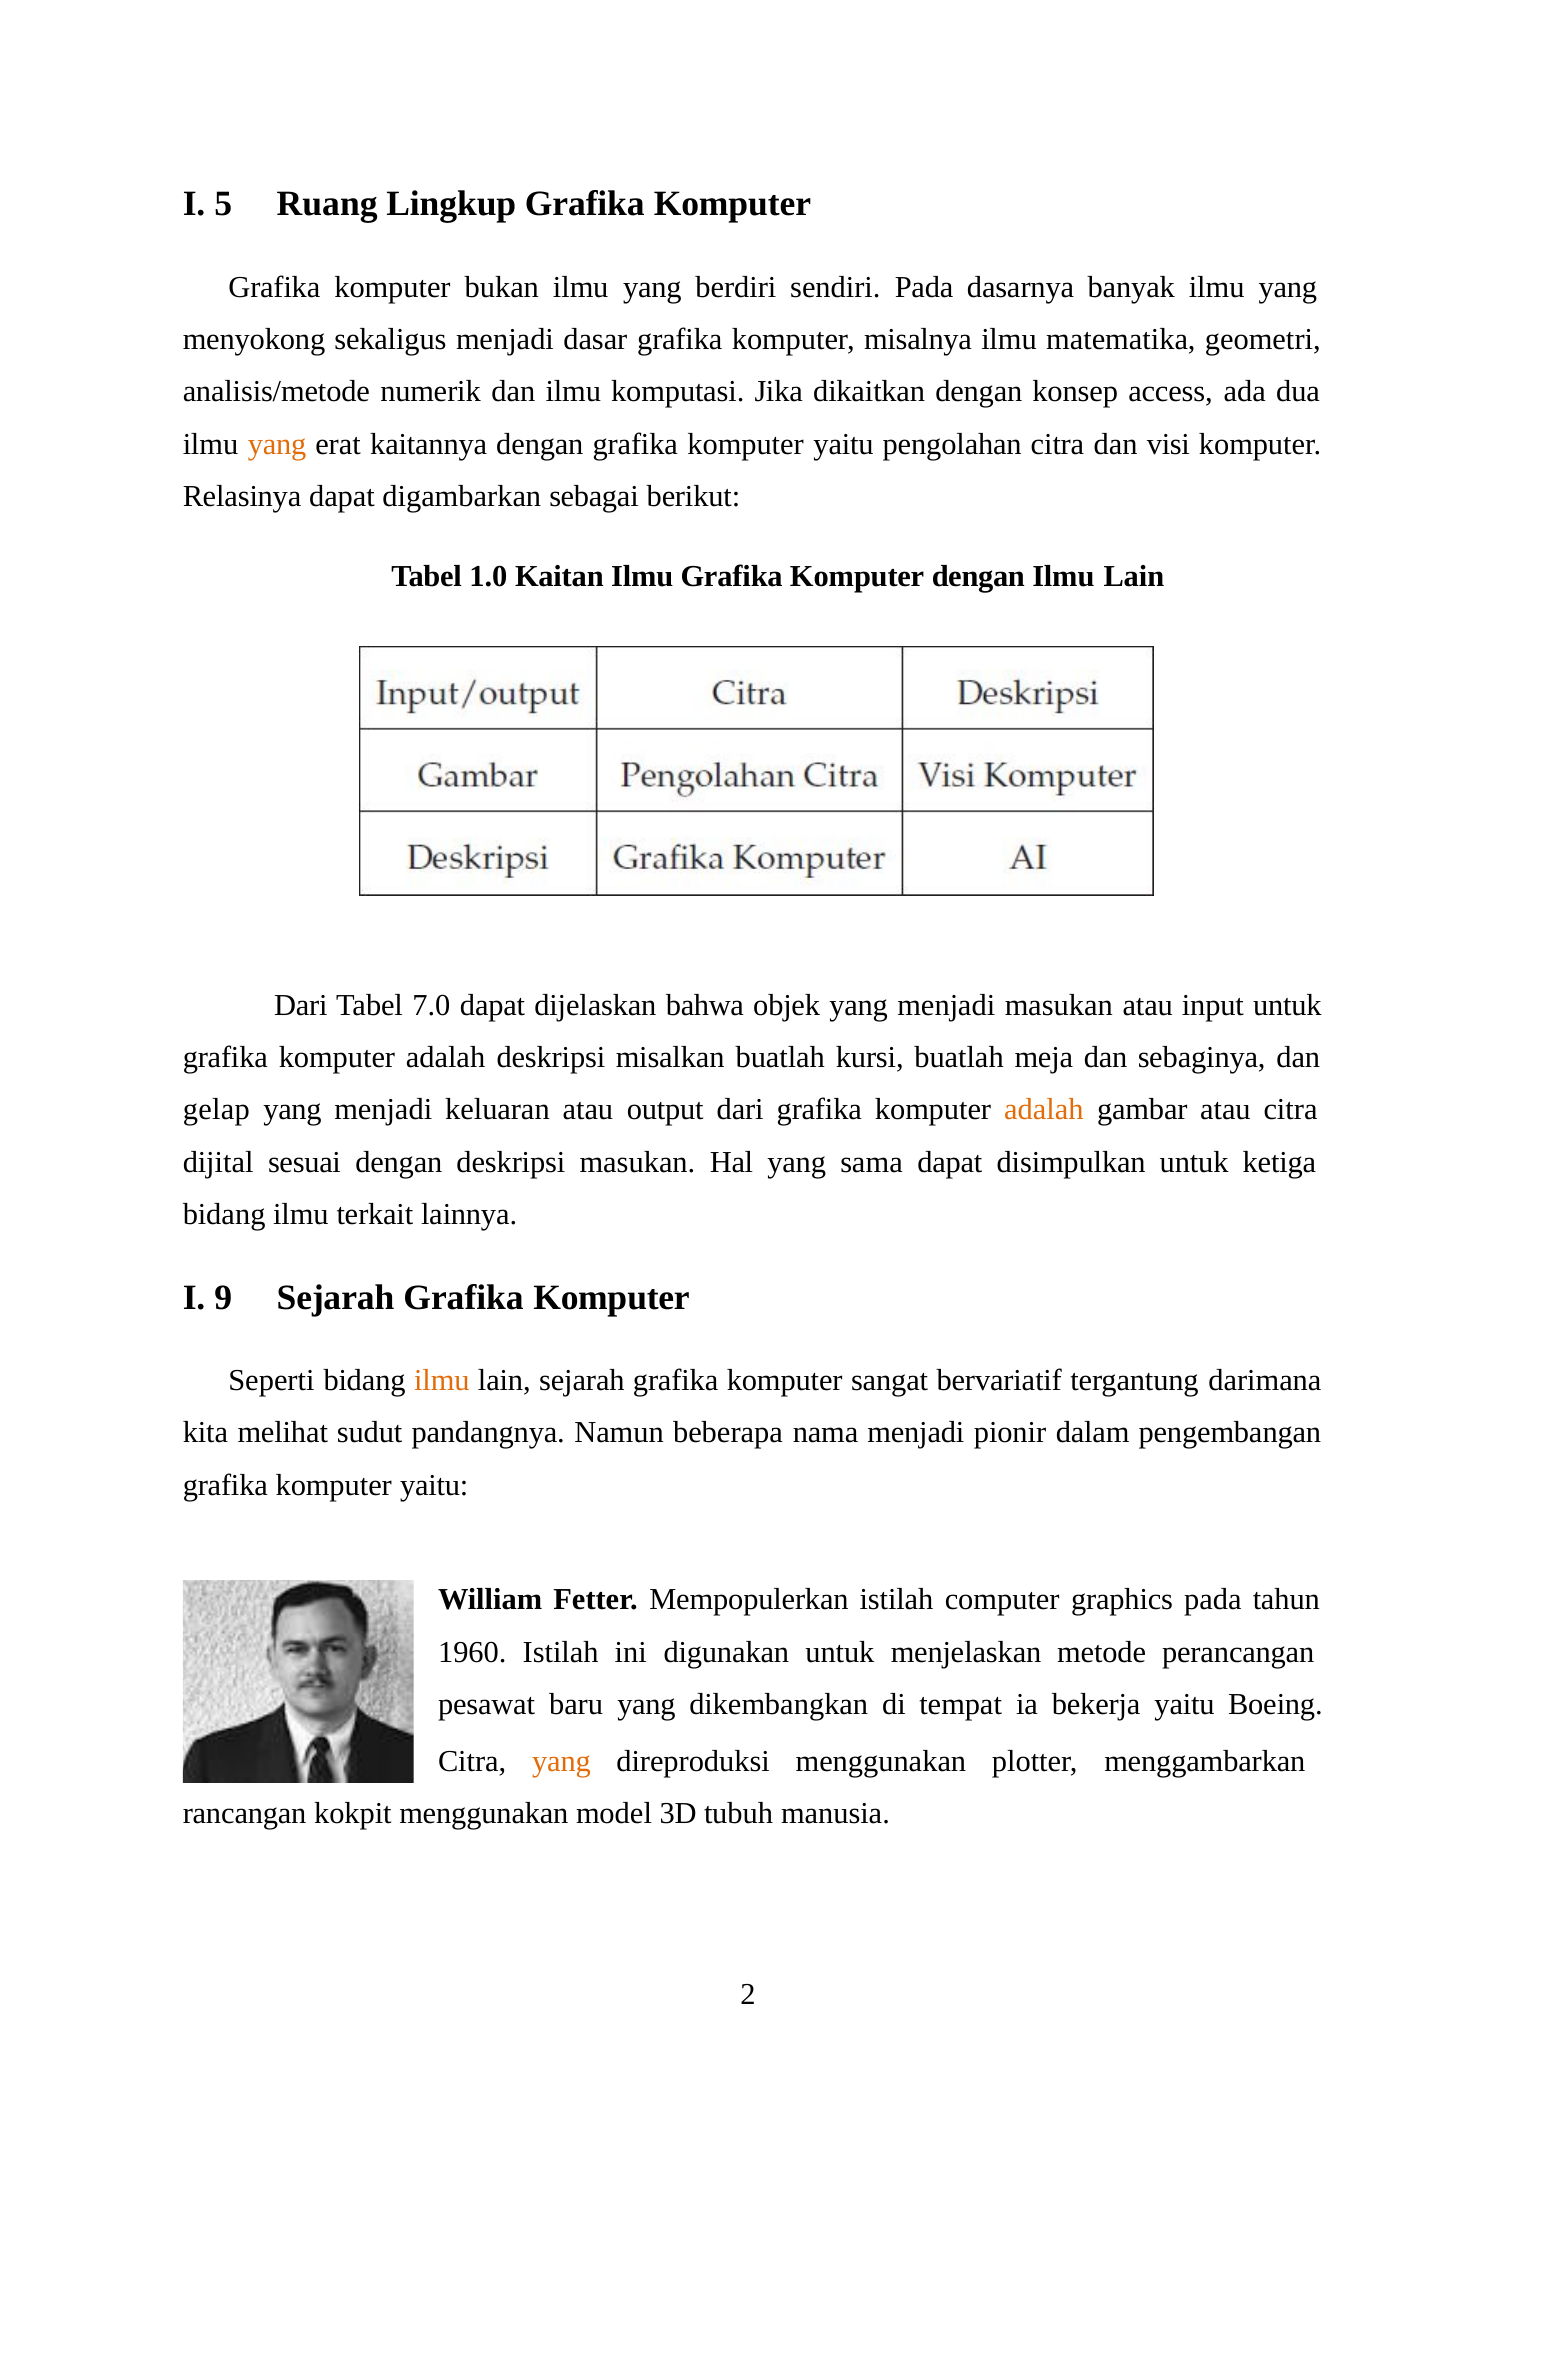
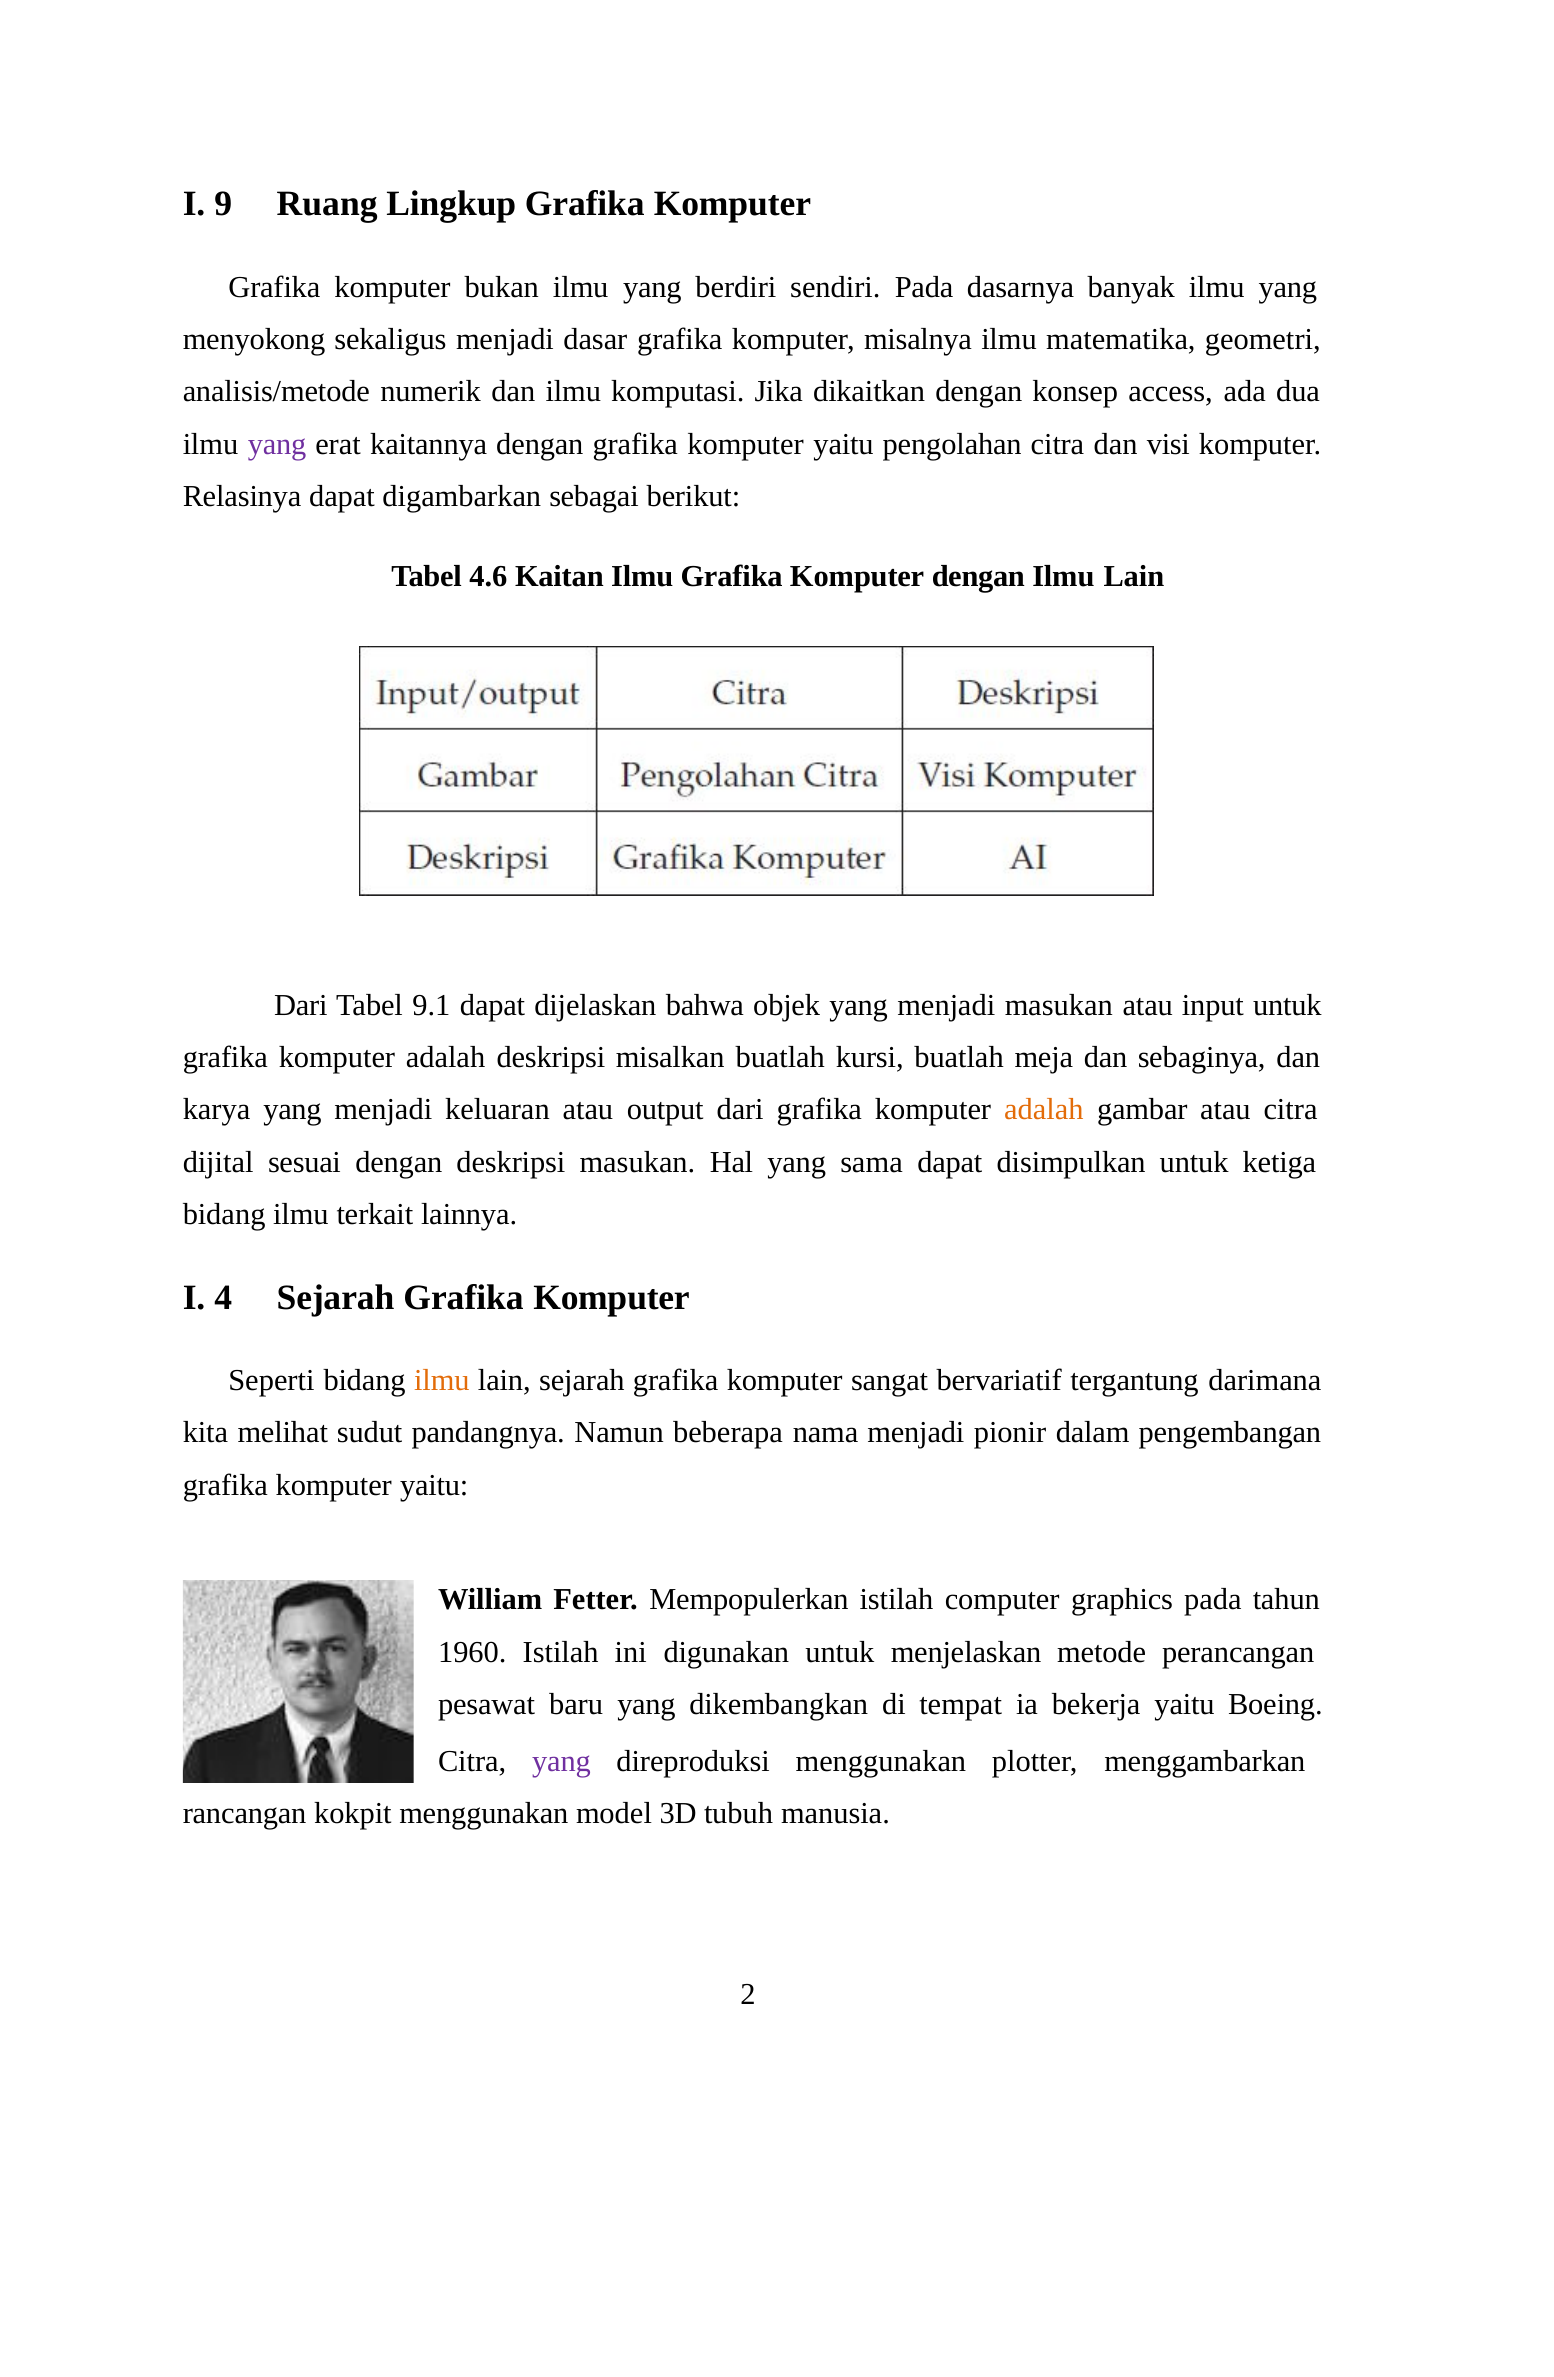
5: 5 -> 9 (223, 204)
yang colour: orange -> purple (277, 444)
1.0: 1.0 -> 4.6 (488, 576)
7.0: 7.0 -> 9.1 (431, 1005)
gelap: gelap -> karya (217, 1110)
9: 9 -> 4 (223, 1298)
yang colour: orange -> purple (561, 1761)
